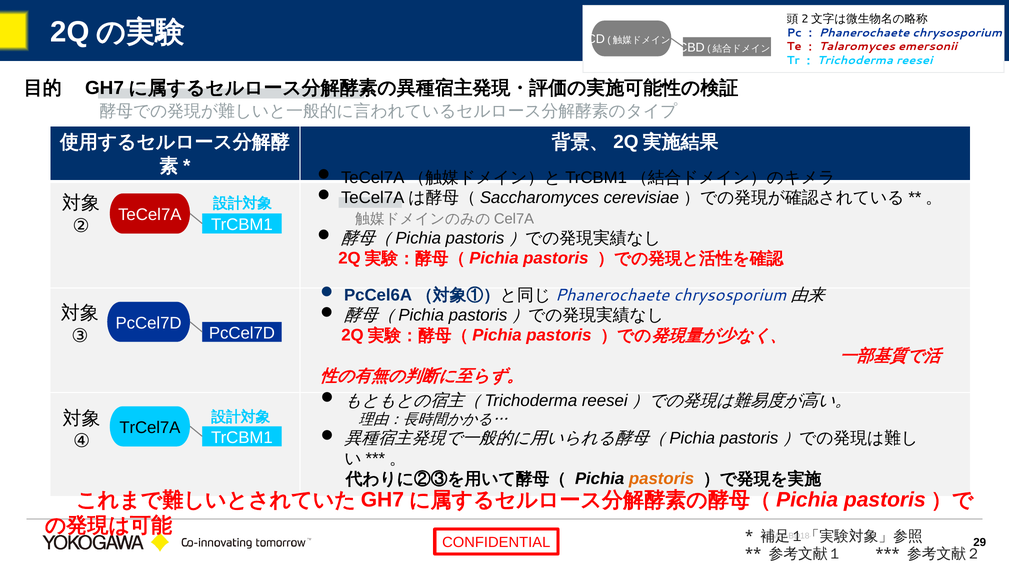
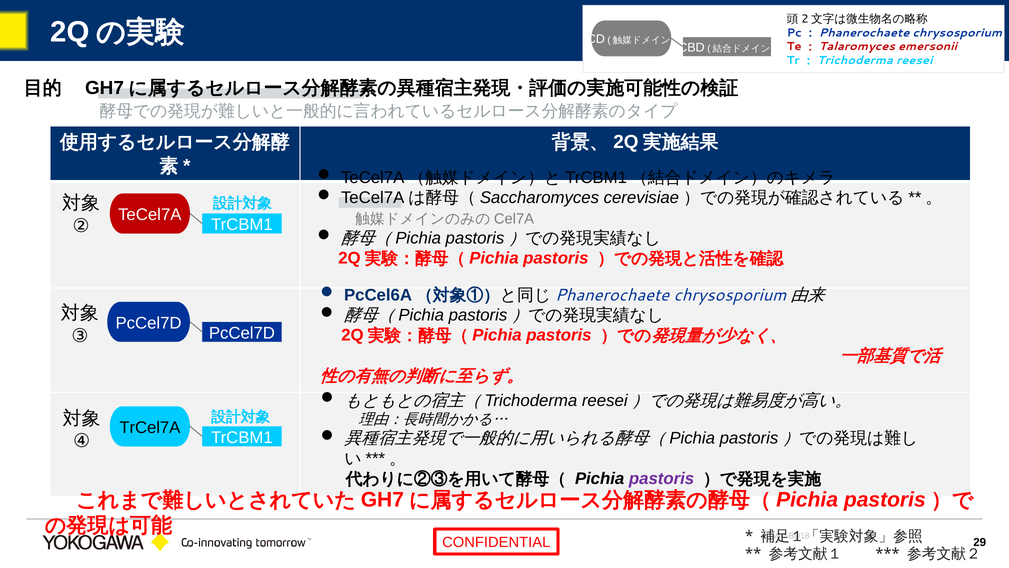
pastoris colour: orange -> purple (662, 478)
